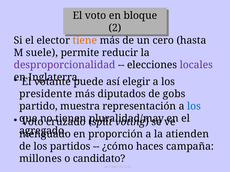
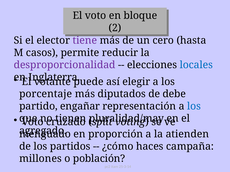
tiene colour: orange -> purple (85, 41)
suele: suele -> casos (42, 53)
locales colour: purple -> blue (196, 65)
presidente: presidente -> porcentaje (46, 94)
gobs: gobs -> debe (174, 94)
muestra: muestra -> engañar (80, 107)
candidato: candidato -> población (99, 159)
